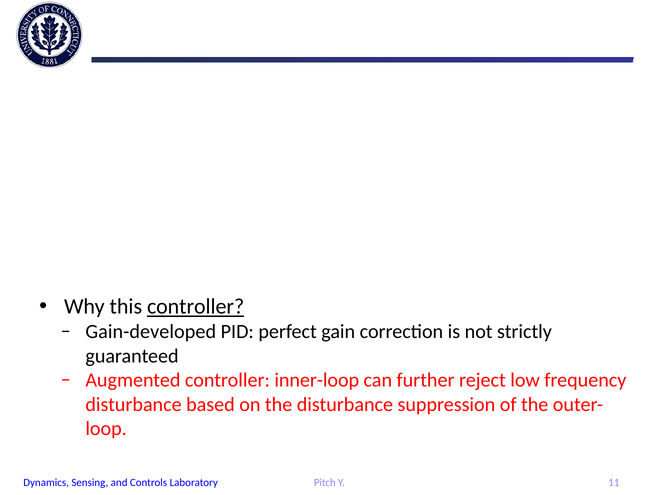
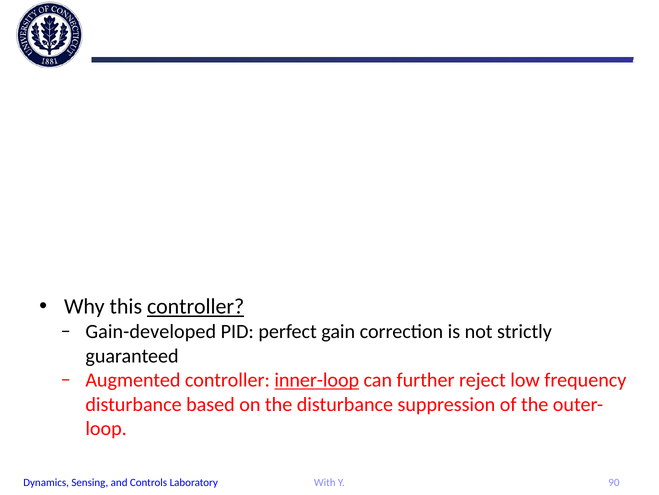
inner-loop underline: none -> present (317, 380)
Pitch: Pitch -> With (325, 482)
11: 11 -> 90 (614, 482)
